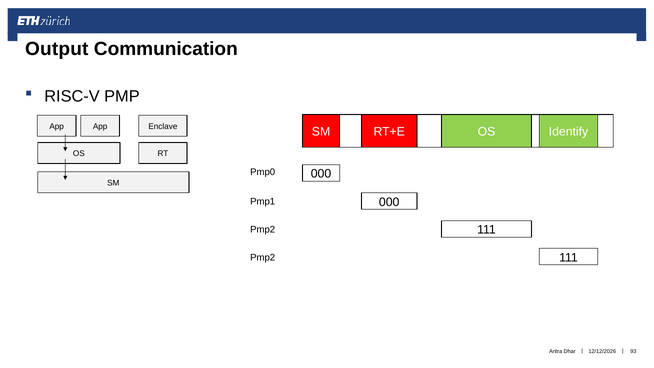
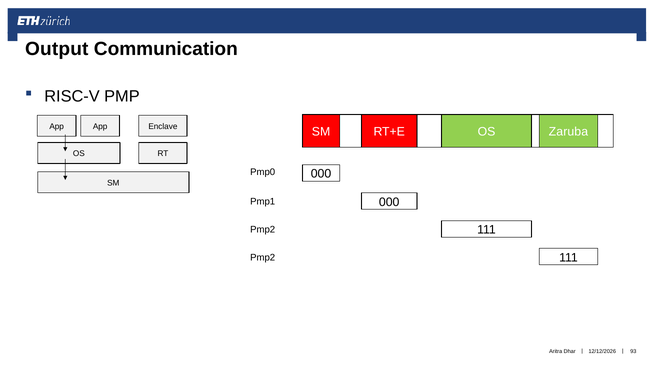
Identify: Identify -> Zaruba (568, 132)
